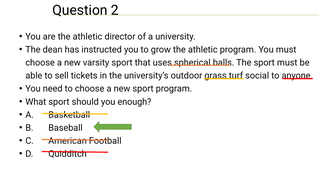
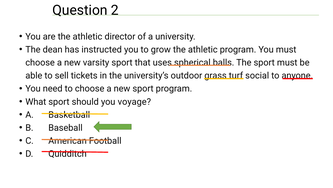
enough: enough -> voyage (134, 101)
